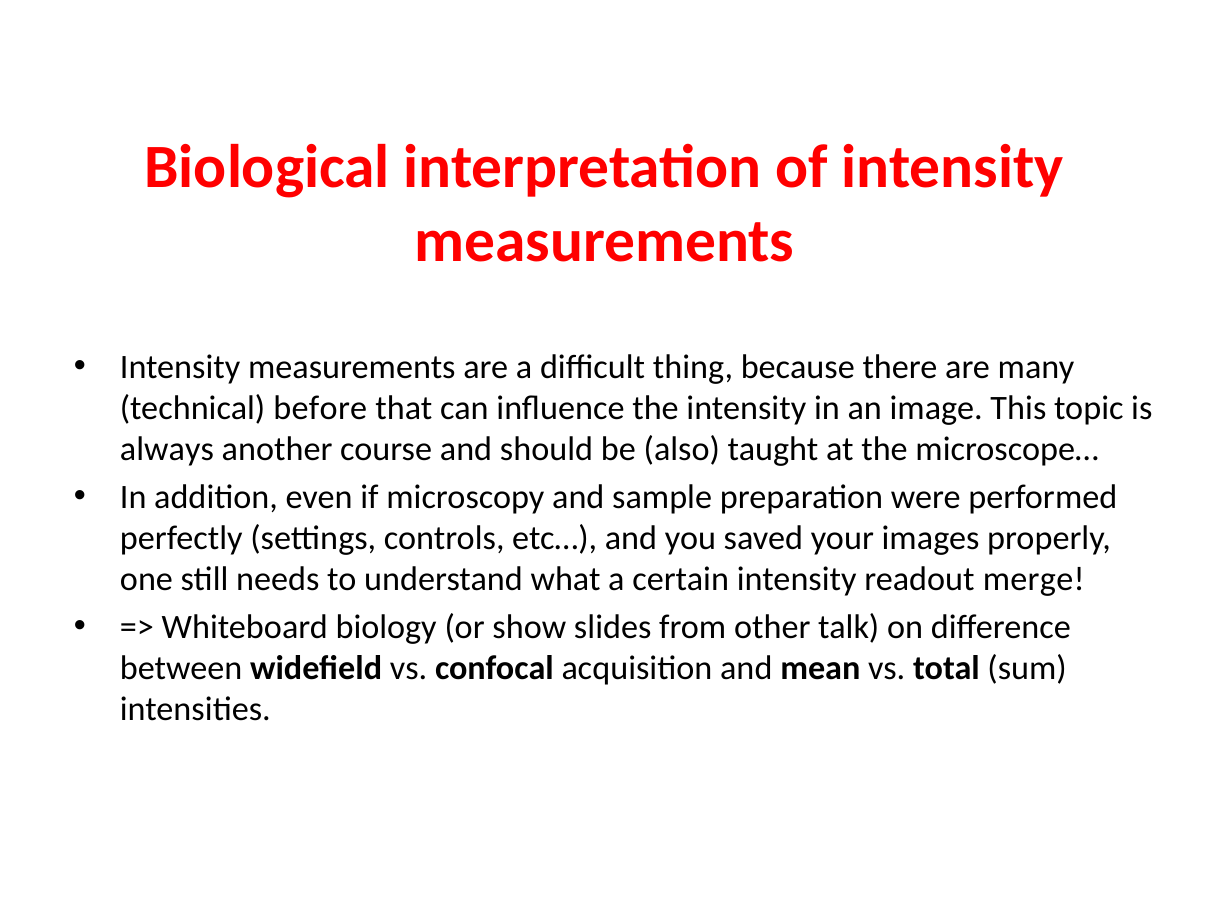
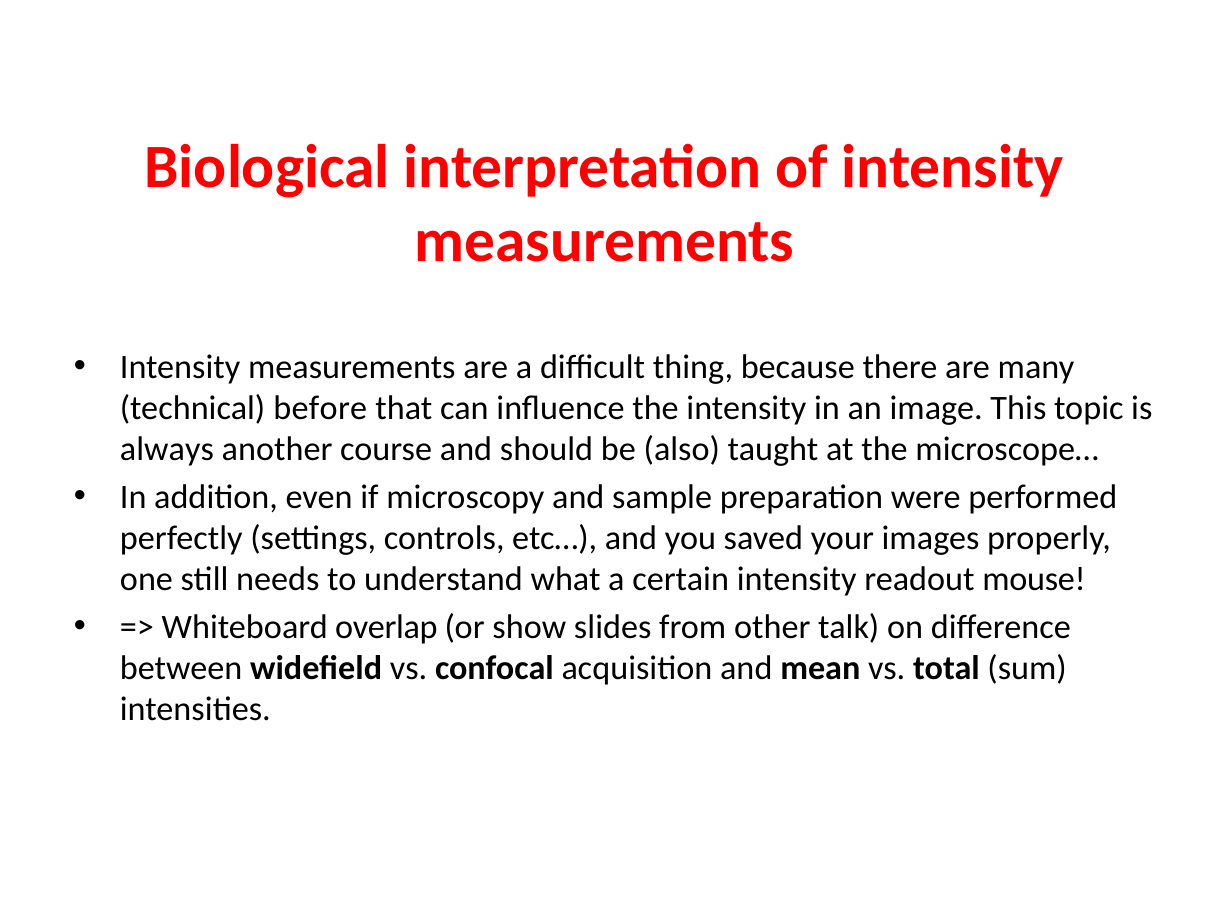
merge: merge -> mouse (1034, 579)
biology: biology -> overlap (386, 627)
